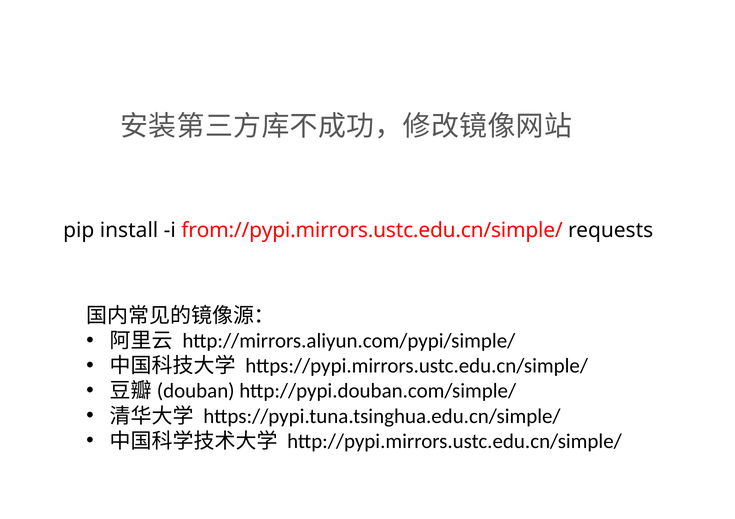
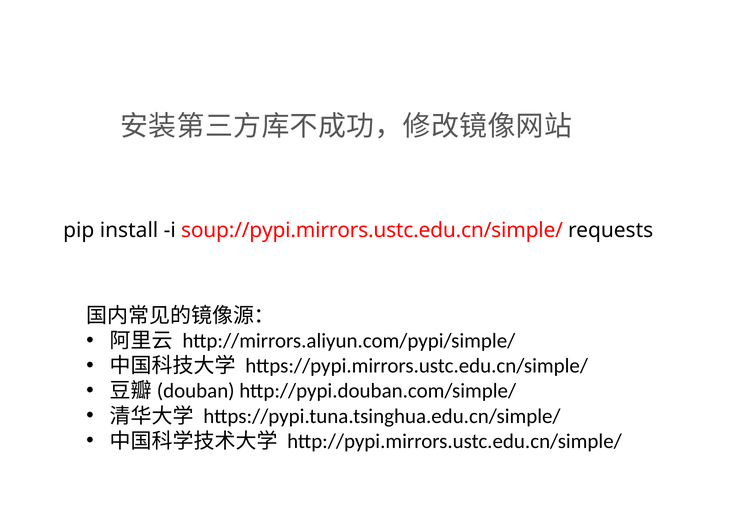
from://pypi.mirrors.ustc.edu.cn/simple/: from://pypi.mirrors.ustc.edu.cn/simple/ -> soup://pypi.mirrors.ustc.edu.cn/simple/ (372, 231)
